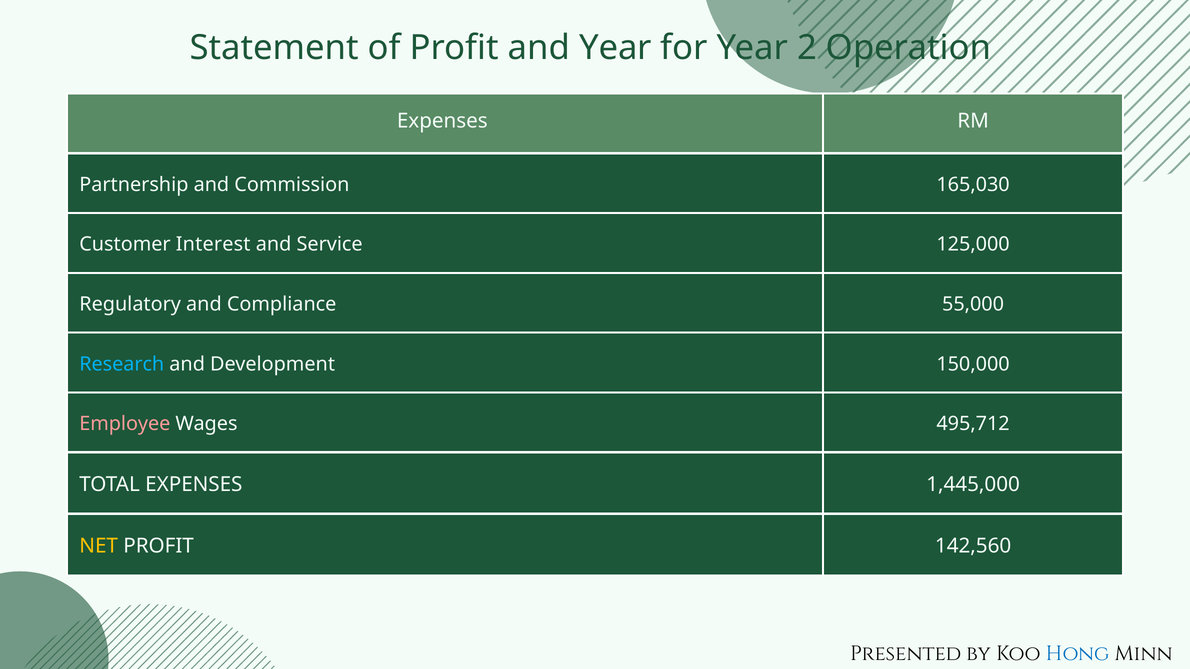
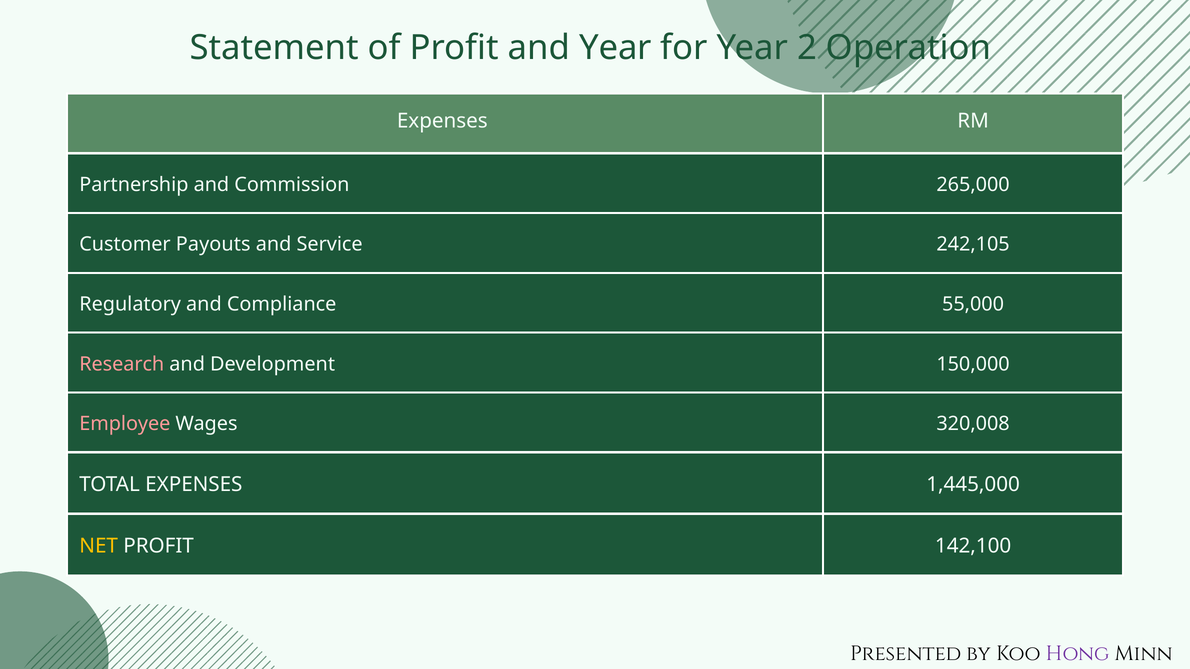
165,030: 165,030 -> 265,000 (973, 185)
Interest: Interest -> Payouts (213, 245)
125,000: 125,000 -> 242,105 (973, 245)
Research colour: light blue -> pink (122, 364)
495,712: 495,712 -> 320,008 (973, 424)
142,560: 142,560 -> 142,100 (973, 546)
Hong colour: blue -> purple (1078, 654)
